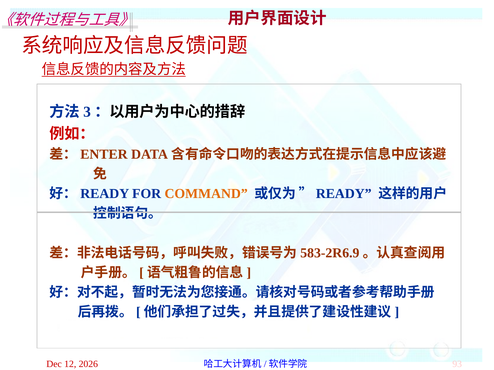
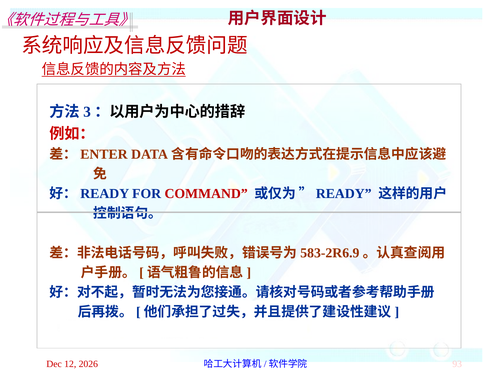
COMMAND colour: orange -> red (206, 194)
